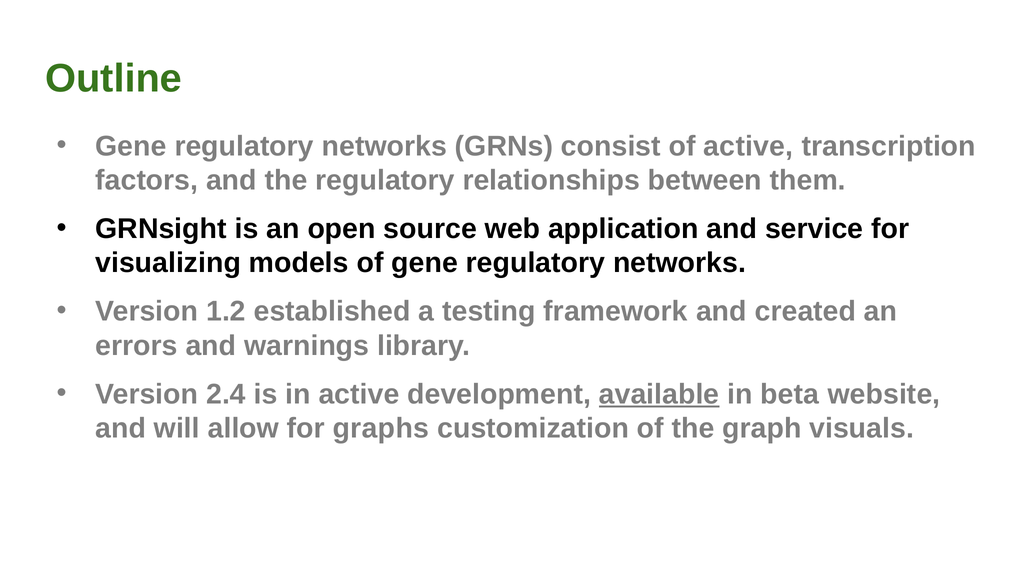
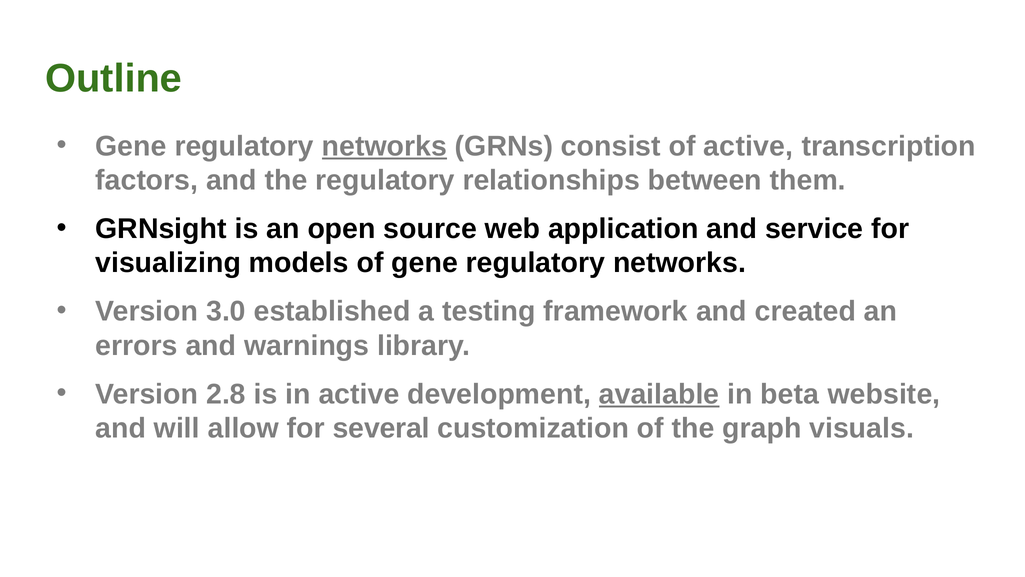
networks underline: none -> present (384, 146)
1.2: 1.2 -> 3.0 (226, 311)
2.4: 2.4 -> 2.8 (226, 394)
graphs: graphs -> several (381, 428)
